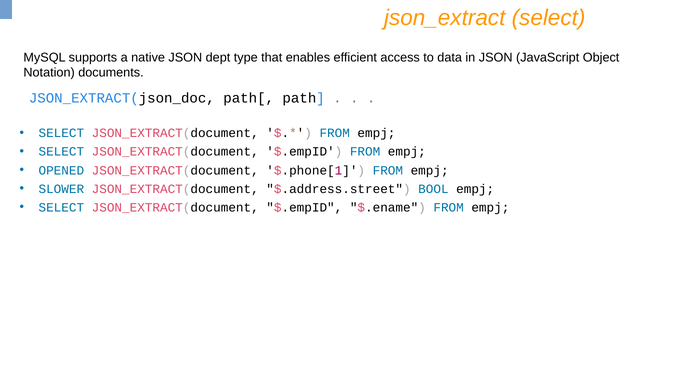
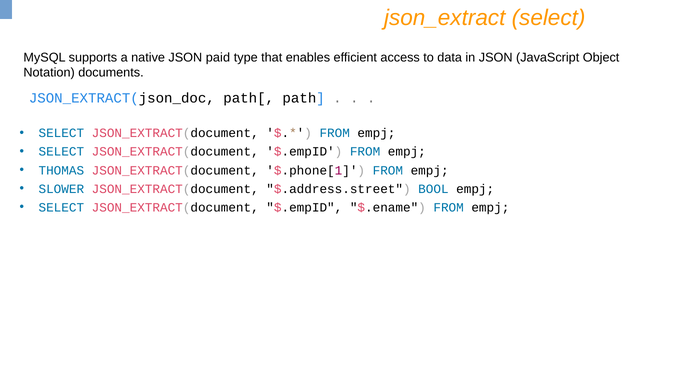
dept: dept -> paid (218, 57)
OPENED: OPENED -> THOMAS (61, 170)
